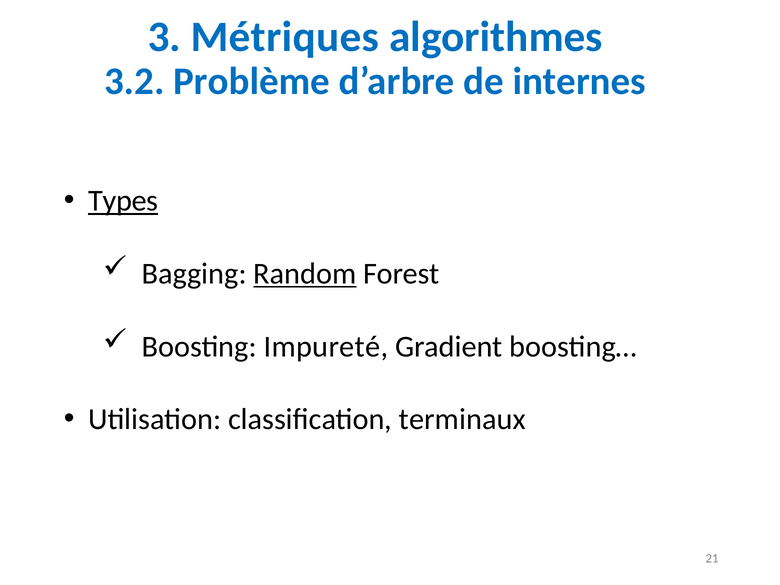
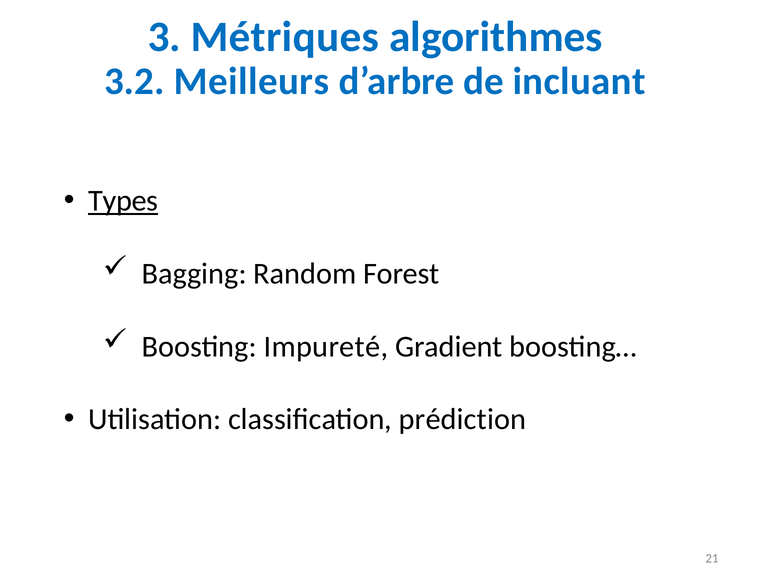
Problème: Problème -> Meilleurs (251, 81)
internes: internes -> incluant (579, 81)
Random underline: present -> none (305, 274)
terminaux: terminaux -> prédiction (463, 419)
